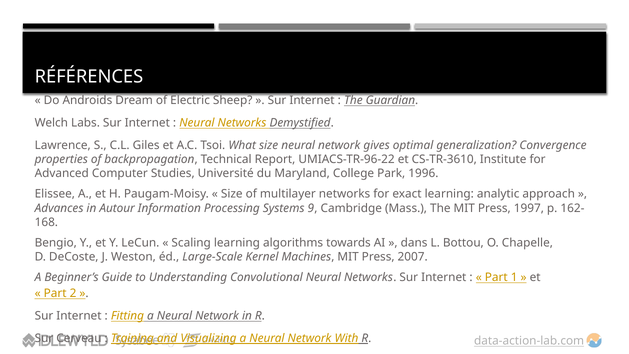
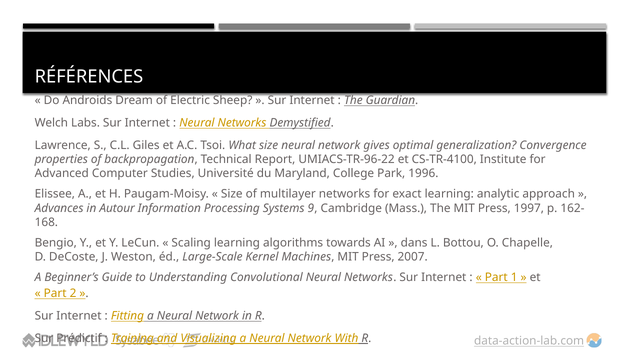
CS-TR-3610: CS-TR-3610 -> CS-TR-4100 (444, 159)
Cerveau: Cerveau -> Prédictif (79, 338)
